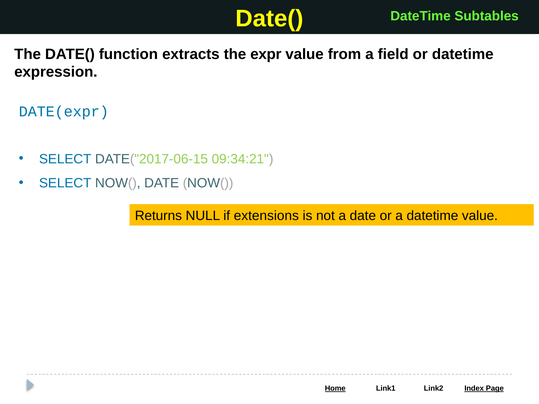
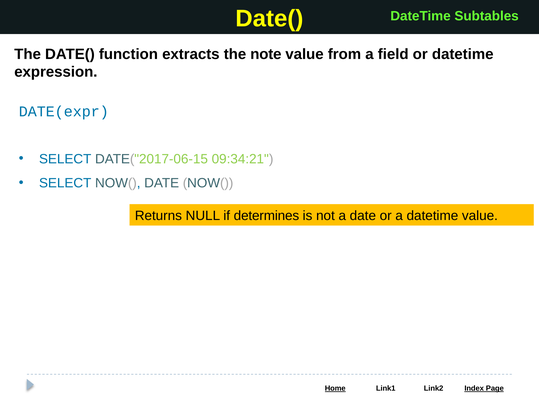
expr: expr -> note (266, 54)
extensions: extensions -> determines (266, 216)
